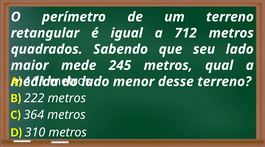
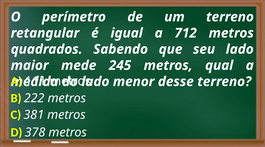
364: 364 -> 381 (34, 115)
310: 310 -> 378 (35, 133)
